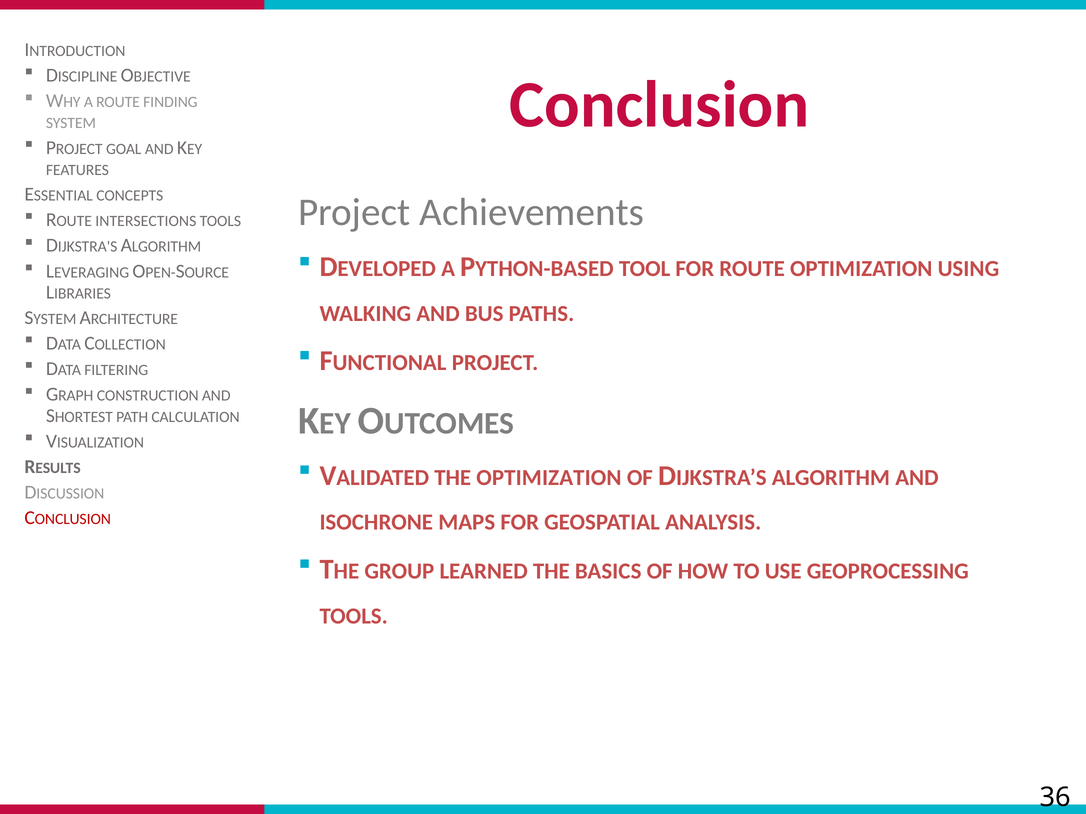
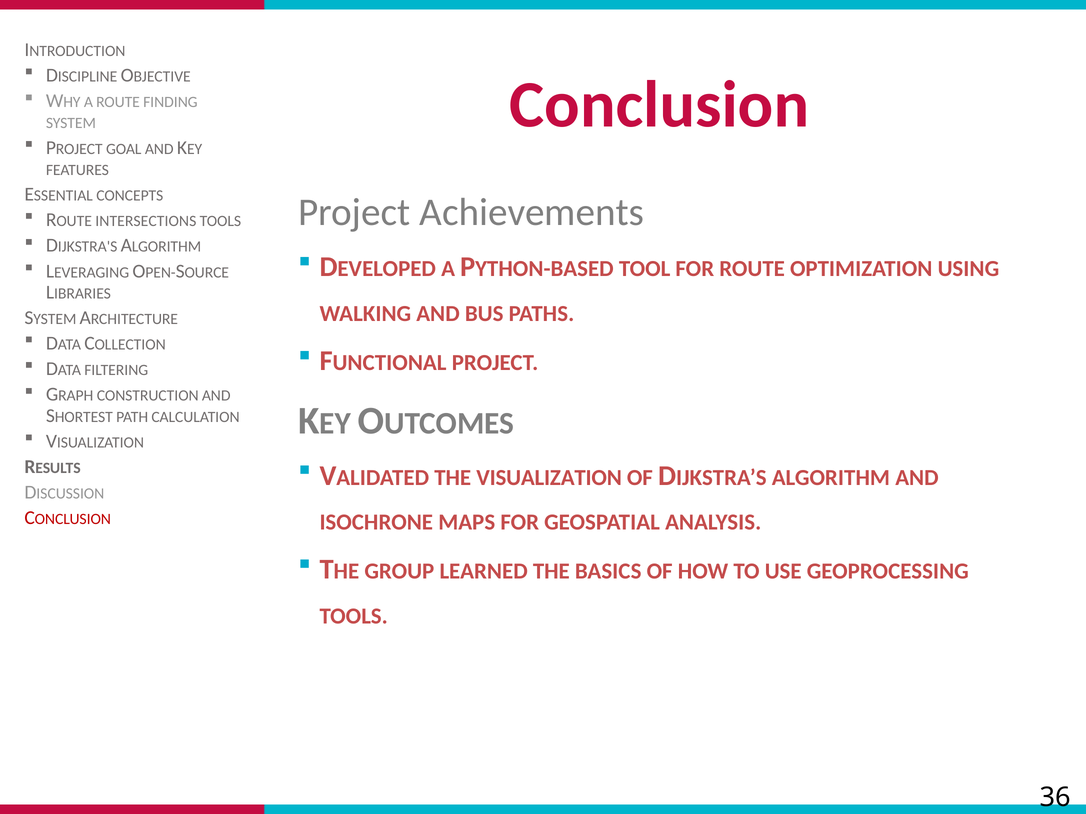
THE OPTIMIZATION: OPTIMIZATION -> VISUALIZATION (549, 478)
